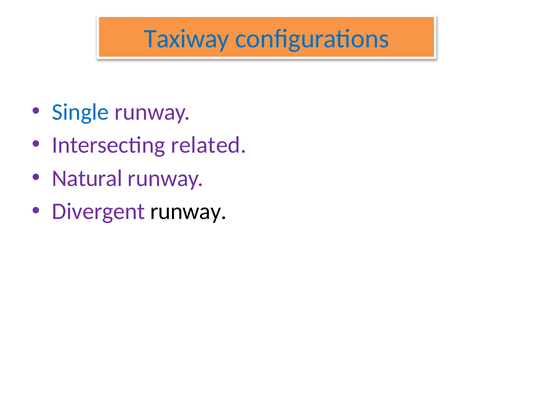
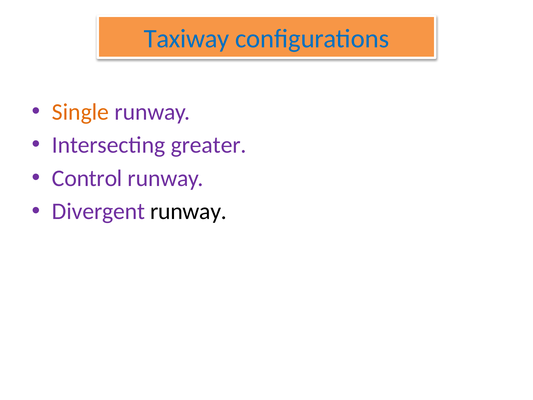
Single colour: blue -> orange (81, 112)
related: related -> greater (209, 145)
Natural: Natural -> Control (87, 178)
